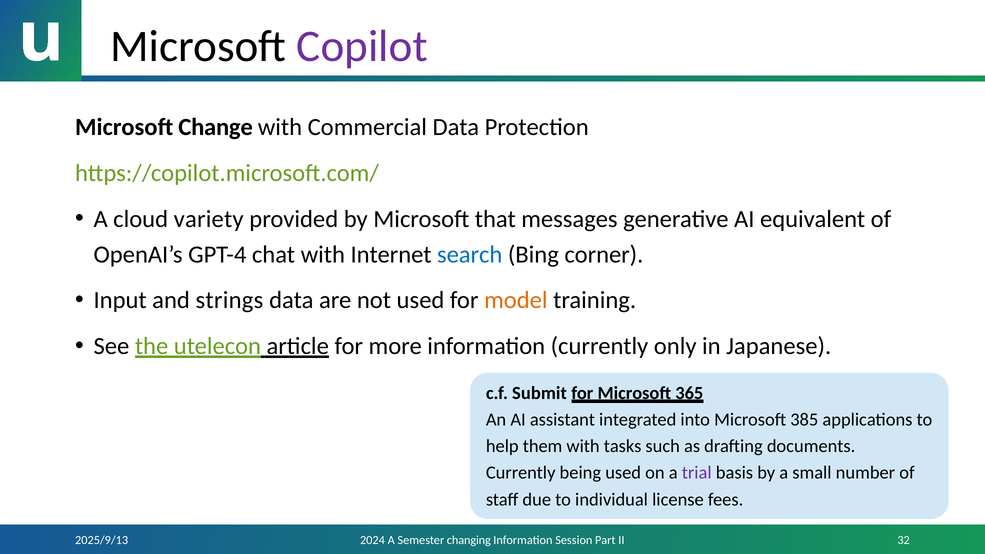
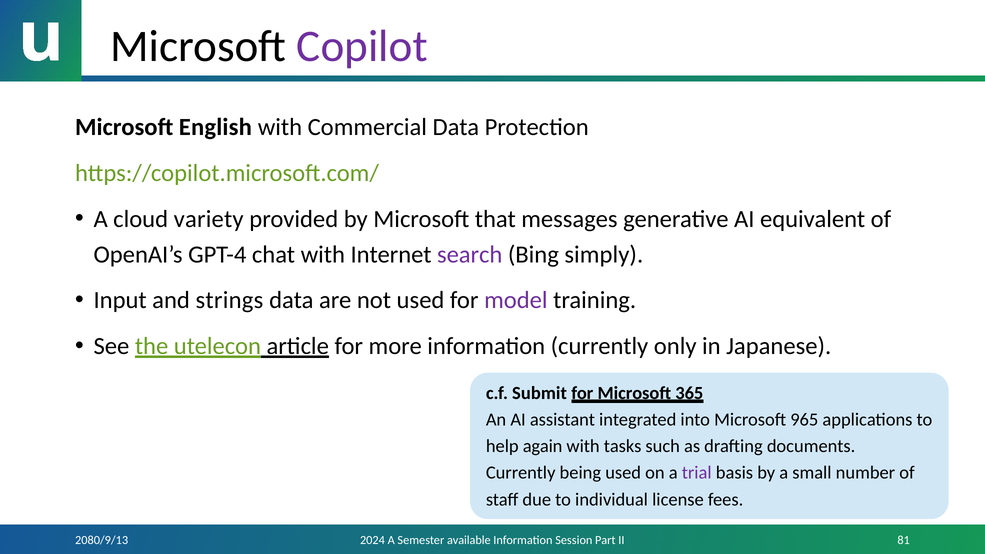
Change: Change -> English (215, 127)
search colour: blue -> purple (470, 255)
corner: corner -> simply (604, 255)
model colour: orange -> purple (516, 300)
385: 385 -> 965 (804, 420)
them: them -> again (543, 446)
2025/9/13: 2025/9/13 -> 2080/9/13 (102, 540)
changing: changing -> available (469, 540)
32: 32 -> 81 (904, 540)
